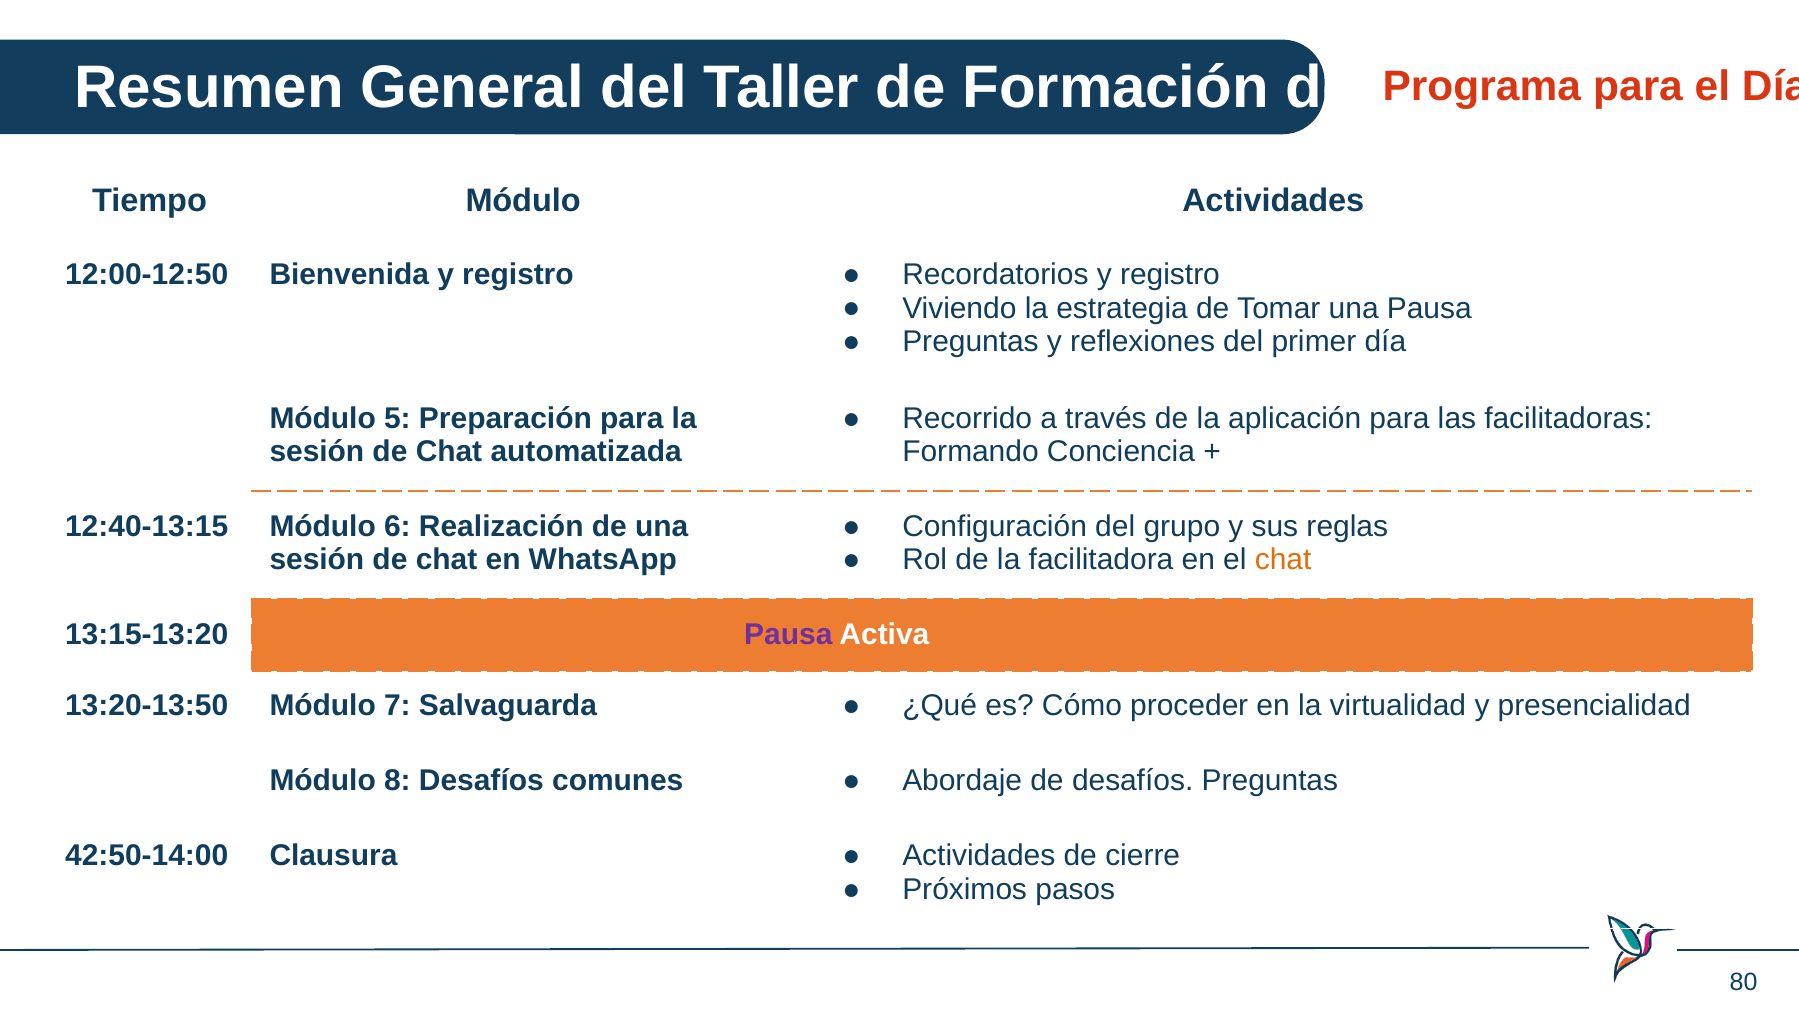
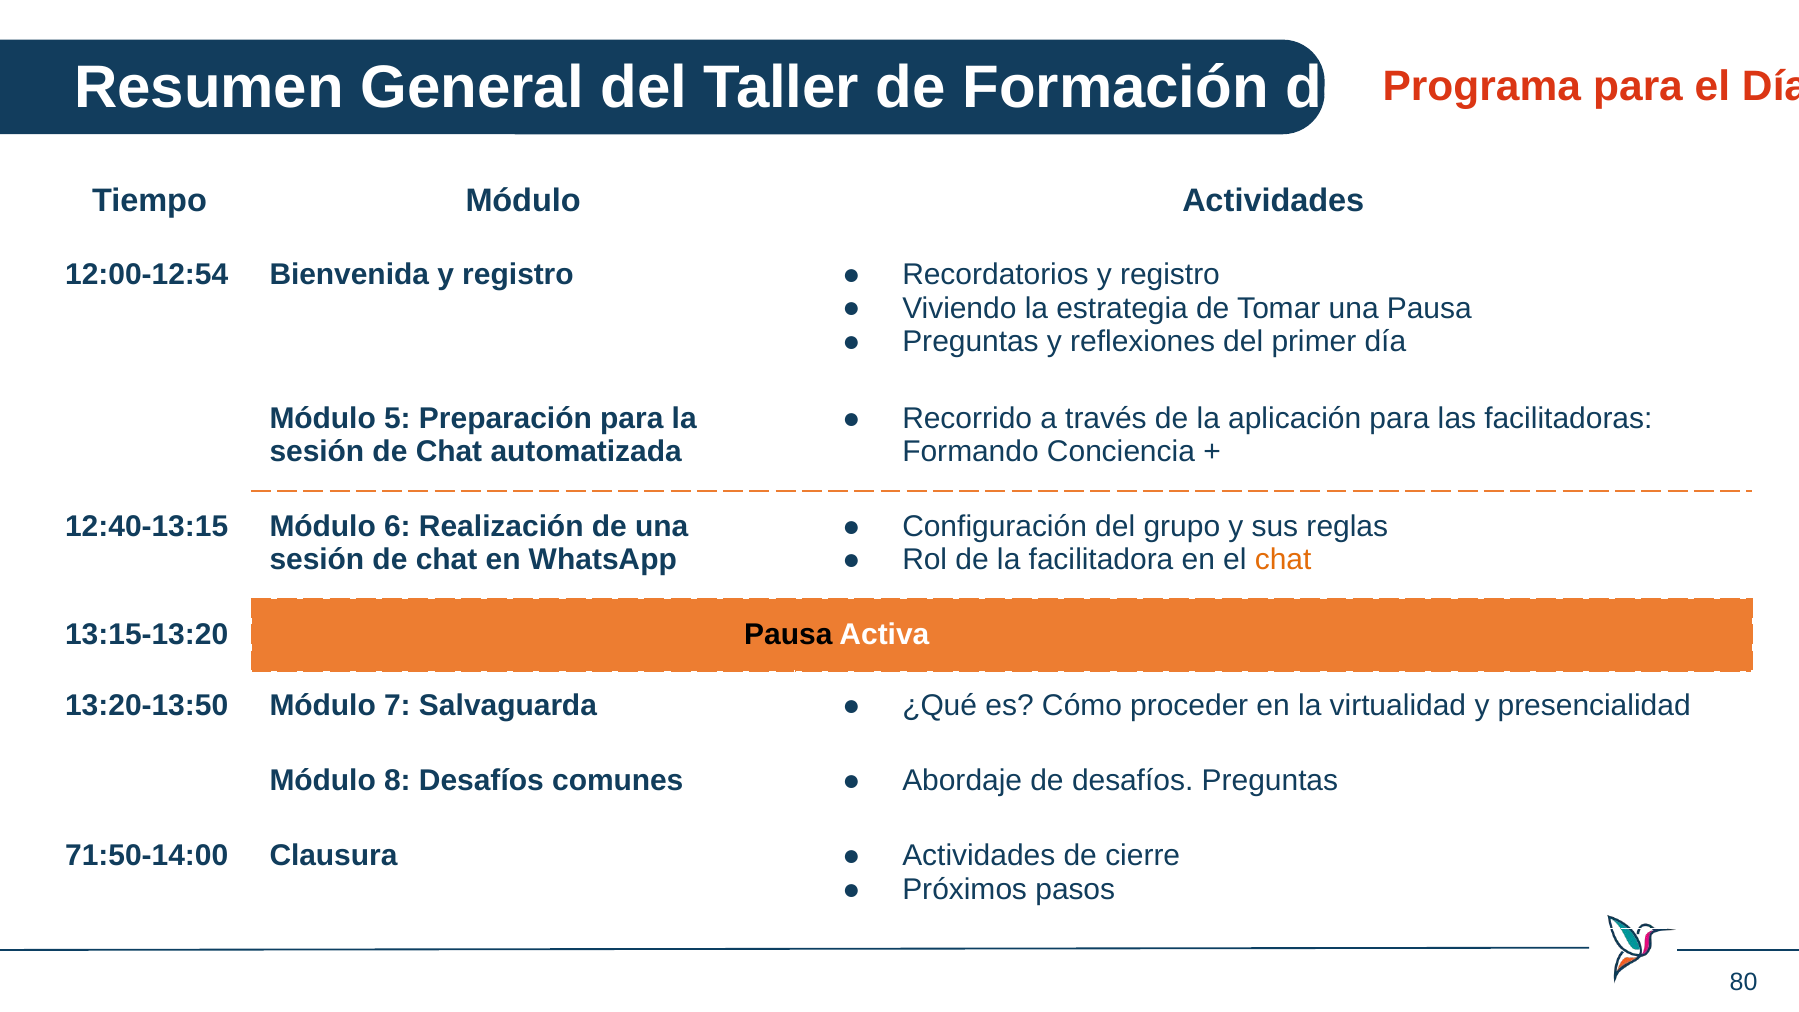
12:00-12:50: 12:00-12:50 -> 12:00-12:54 (147, 275)
Pausa colour: purple -> black (788, 634)
42:50-14:00: 42:50-14:00 -> 71:50-14:00 (147, 856)
